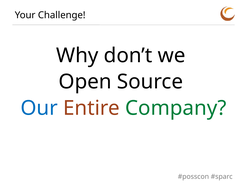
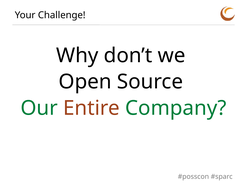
Our colour: blue -> green (39, 108)
